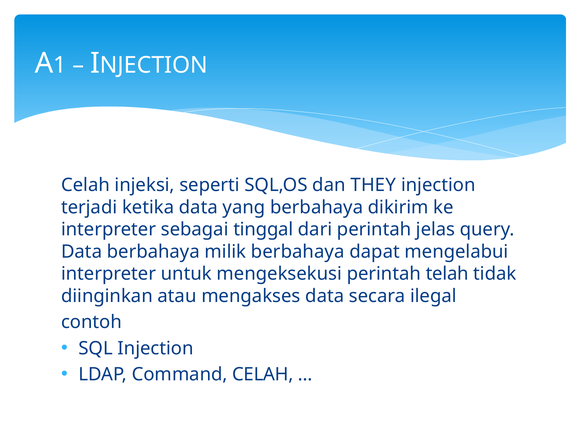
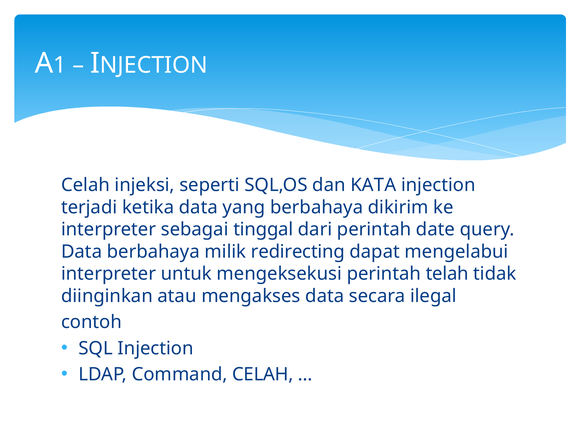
THEY: THEY -> KATA (373, 185)
jelas: jelas -> date (435, 229)
milik berbahaya: berbahaya -> redirecting (298, 252)
